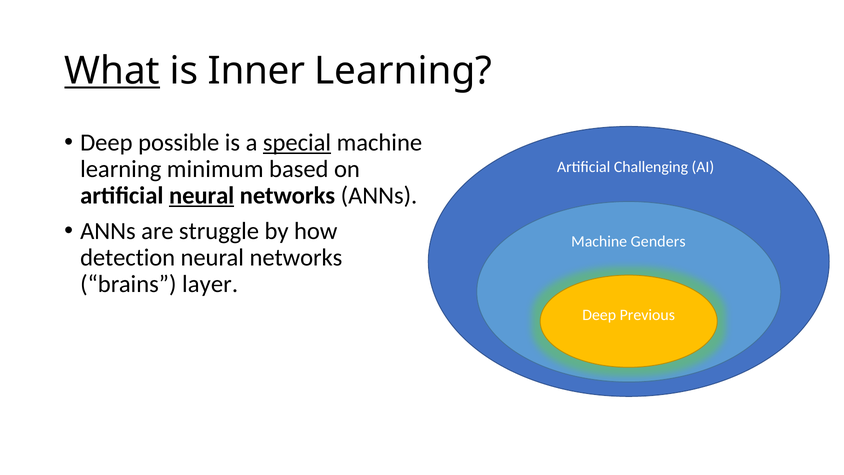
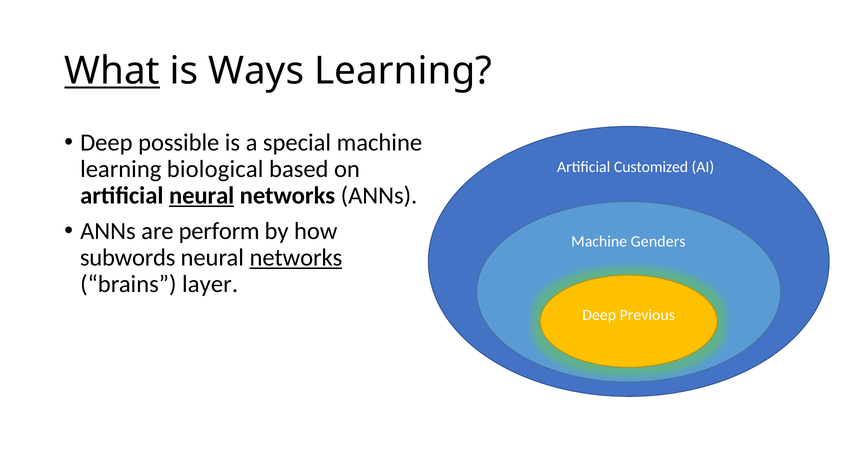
Inner: Inner -> Ways (256, 71)
special underline: present -> none (297, 143)
minimum: minimum -> biological (215, 169)
Challenging: Challenging -> Customized (651, 167)
struggle: struggle -> perform (219, 231)
detection: detection -> subwords (128, 258)
networks underline: none -> present (296, 258)
